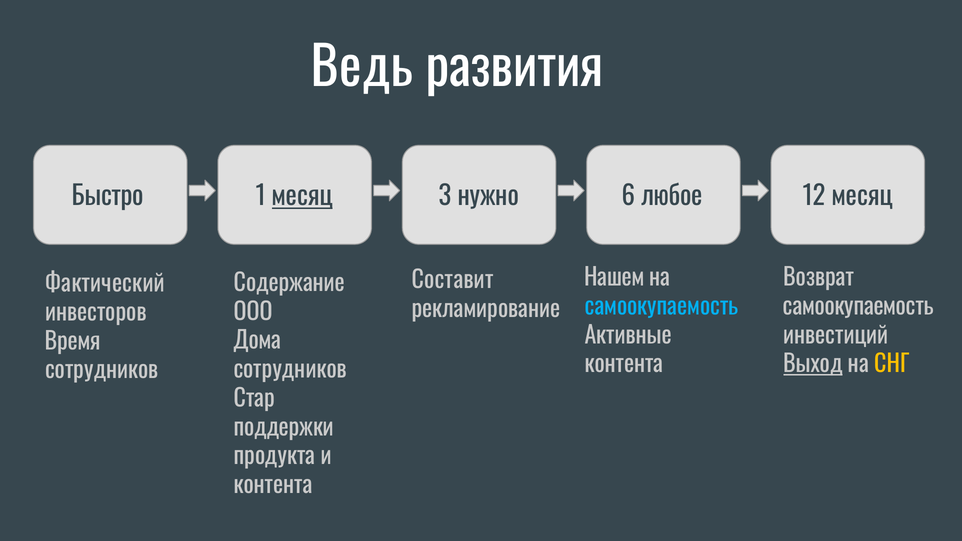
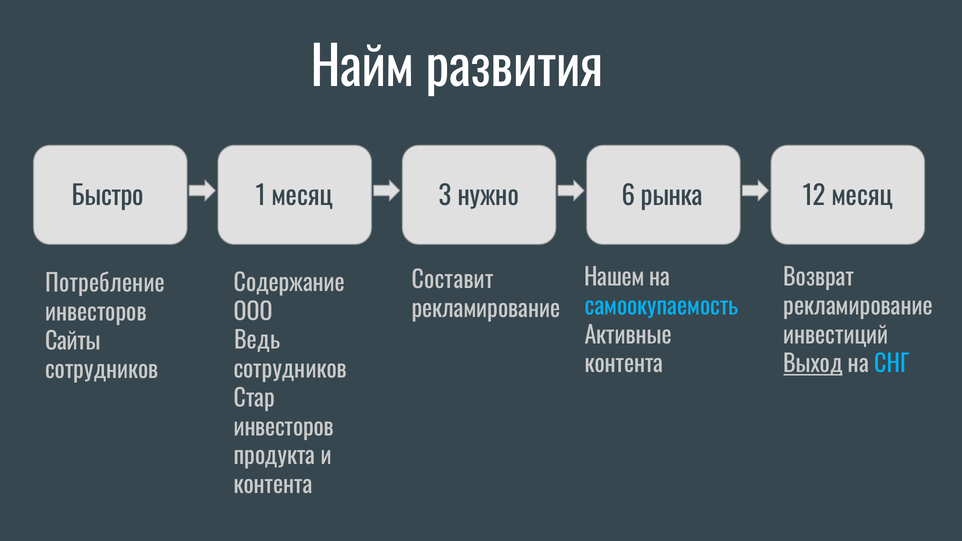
Ведь: Ведь -> Найм (362, 69)
месяц underline: present -> none (302, 197)
любое: любое -> рынка (672, 197)
Фактический: Фактический -> Потребление (105, 284)
самоокупаемость: самоокупаемость -> рекламирование (858, 307)
Дома: Дома -> Ведь (257, 341)
Время: Время -> Сайты (73, 342)
СНГ colour: yellow -> light blue (892, 365)
поддержки: поддержки -> инвесторов (284, 428)
